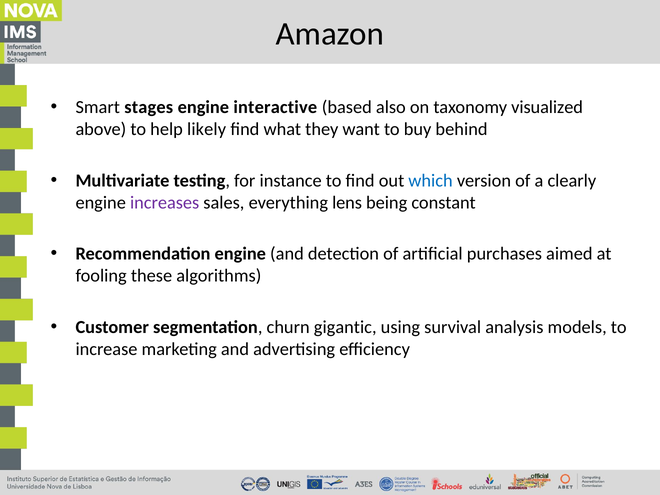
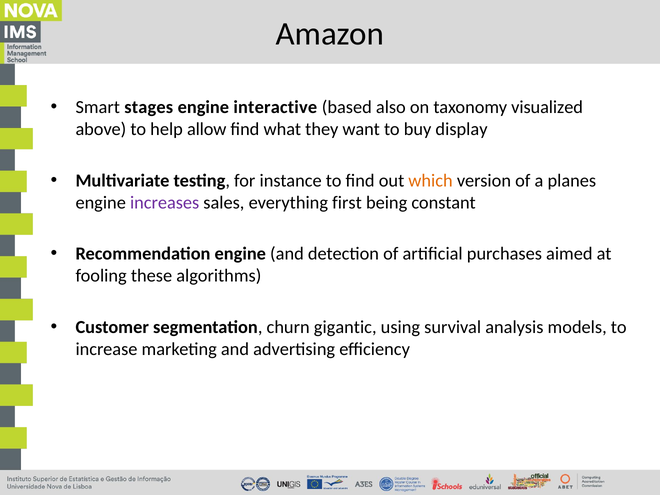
likely: likely -> allow (207, 129)
behind: behind -> display (462, 129)
which colour: blue -> orange (431, 181)
clearly: clearly -> planes (572, 181)
lens: lens -> first (347, 203)
